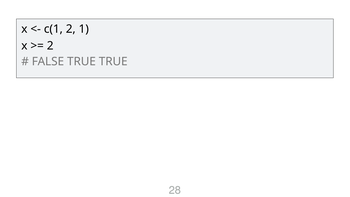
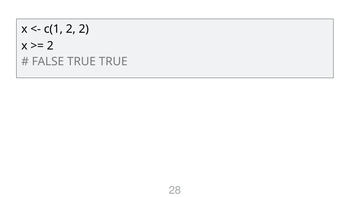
2 1: 1 -> 2 (84, 29)
